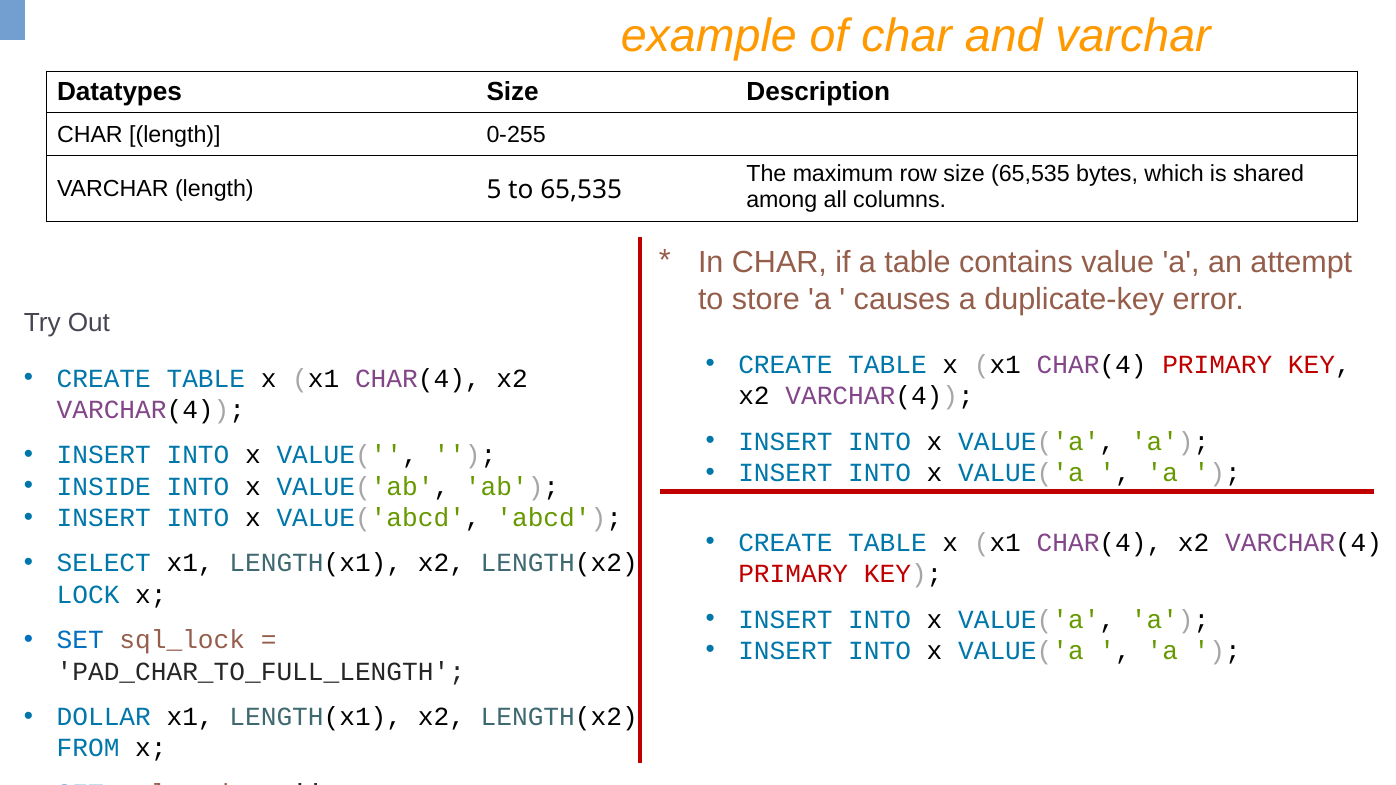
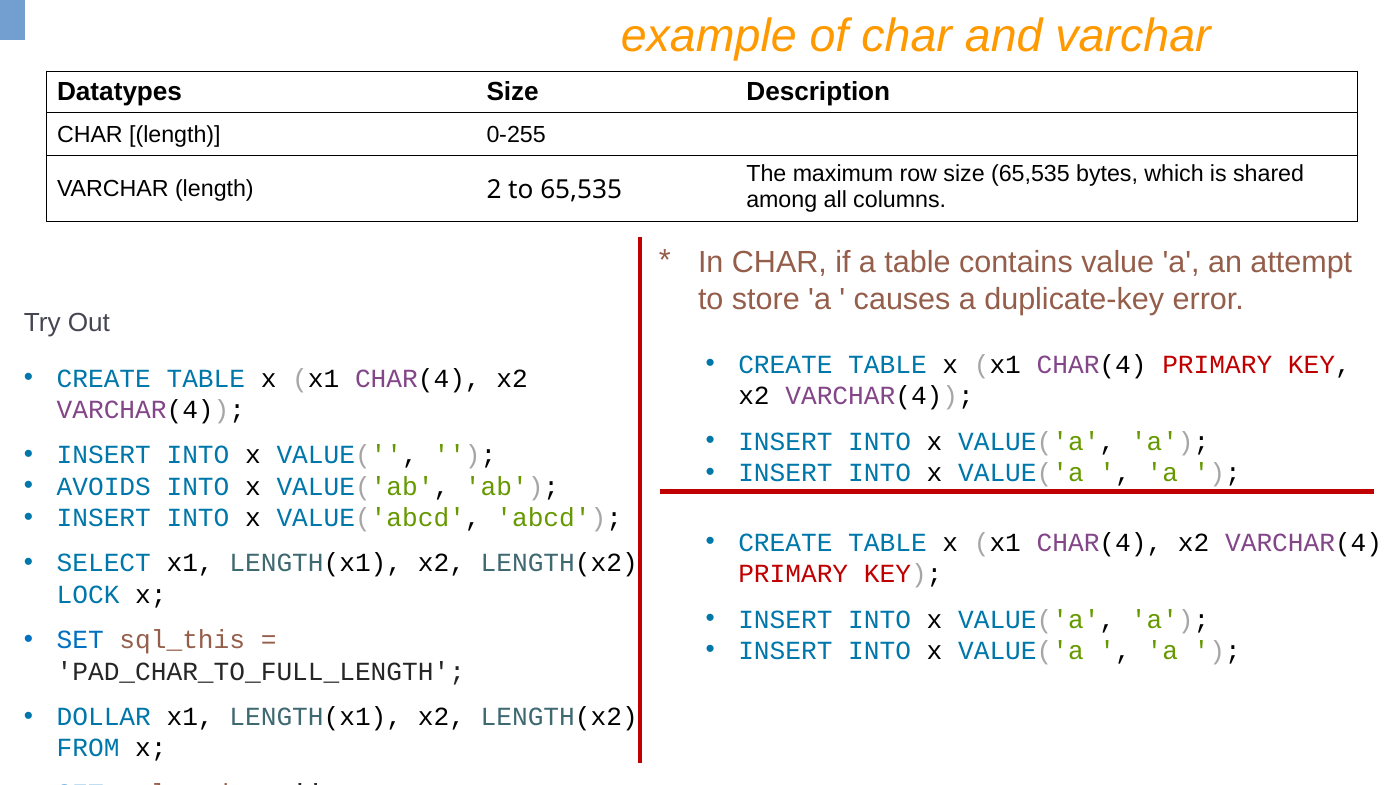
5: 5 -> 2 (494, 190)
INSIDE: INSIDE -> AVOIDS (104, 487)
sql_lock: sql_lock -> sql_this (182, 640)
